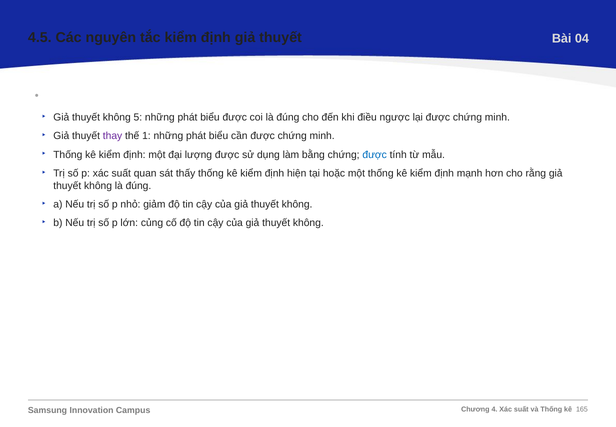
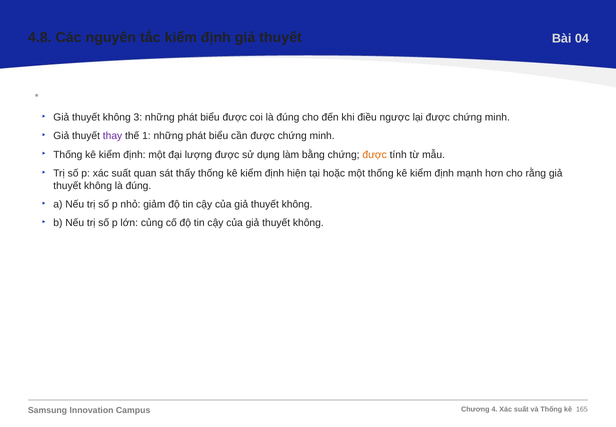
4.5: 4.5 -> 4.8 (40, 37)
5: 5 -> 3 (138, 117)
được colour: blue -> orange (375, 154)
